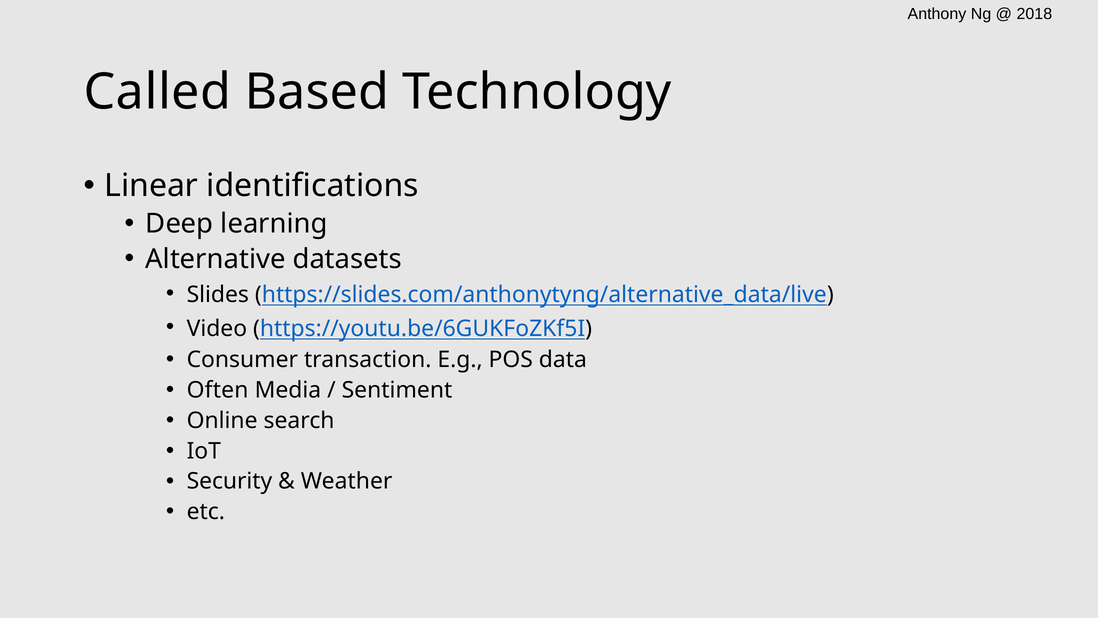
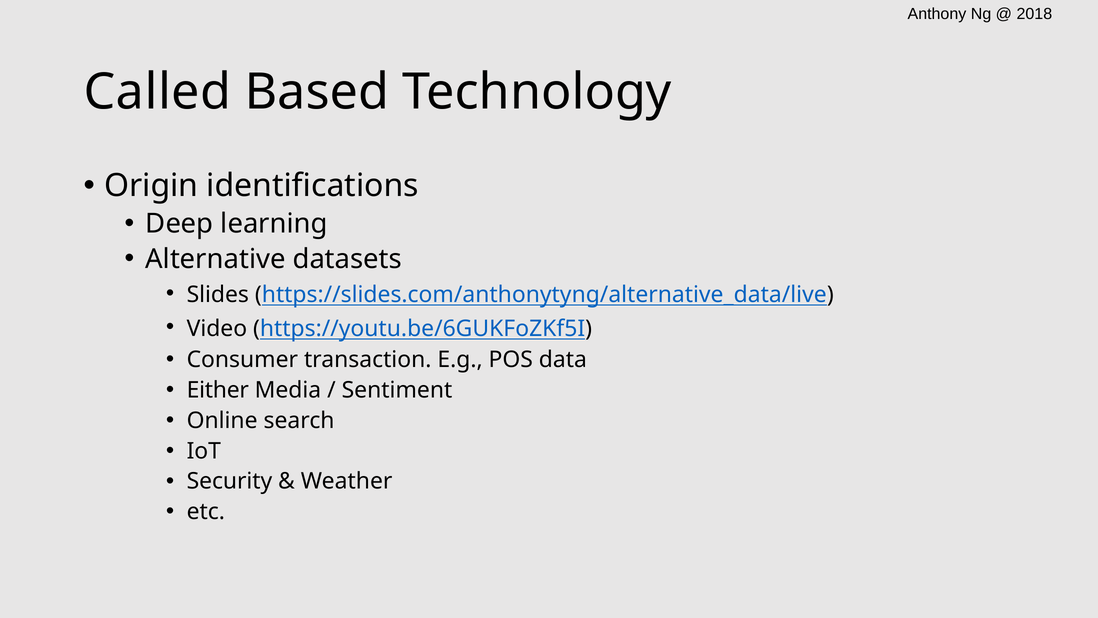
Linear: Linear -> Origin (151, 186)
Often: Often -> Either (218, 390)
